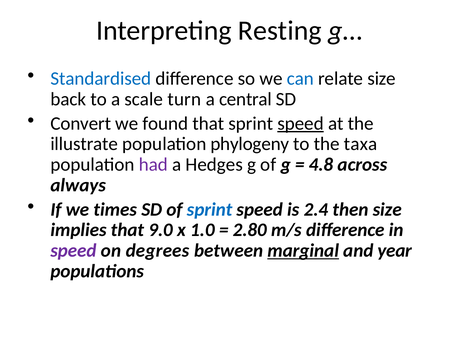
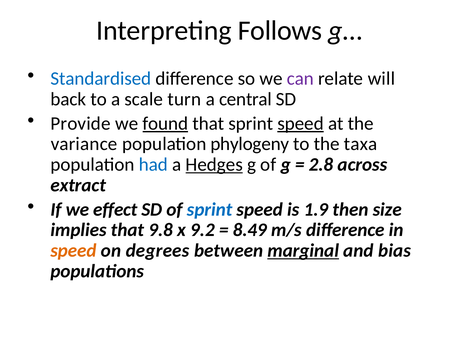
Resting: Resting -> Follows (280, 31)
can colour: blue -> purple (300, 79)
relate size: size -> will (381, 79)
Convert: Convert -> Provide (81, 124)
found underline: none -> present (165, 124)
illustrate: illustrate -> variance (84, 144)
had colour: purple -> blue (153, 165)
Hedges underline: none -> present (214, 165)
4.8: 4.8 -> 2.8 (321, 165)
always: always -> extract (78, 185)
times: times -> effect (115, 210)
2.4: 2.4 -> 1.9 (316, 210)
9.0: 9.0 -> 9.8 (161, 230)
1.0: 1.0 -> 9.2 (203, 230)
2.80: 2.80 -> 8.49 (250, 230)
speed colour: purple -> orange (74, 251)
year: year -> bias (395, 251)
